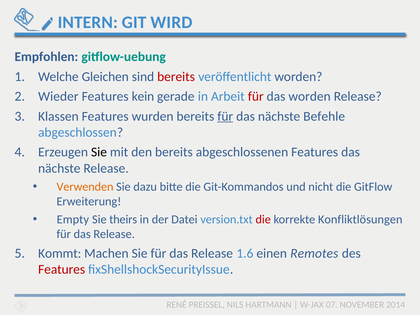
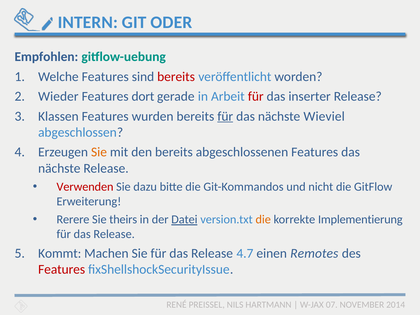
WIRD: WIRD -> ODER (171, 23)
Welche Gleichen: Gleichen -> Features (105, 77)
kein: kein -> dort (143, 96)
das worden: worden -> inserter (310, 96)
Befehle: Befehle -> Wieviel (324, 116)
Sie colour: black -> orange (99, 152)
Verwenden colour: orange -> red (85, 187)
Empty: Empty -> Rerere (73, 220)
Datei underline: none -> present (184, 220)
die colour: red -> orange (263, 220)
Konfliktlösungen: Konfliktlösungen -> Implementierung (360, 220)
1.6: 1.6 -> 4.7 (245, 253)
